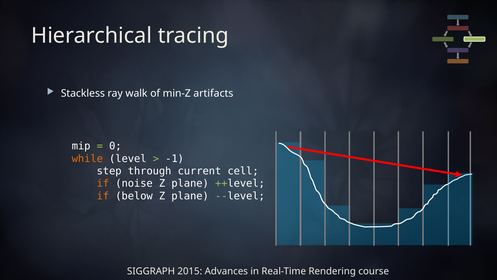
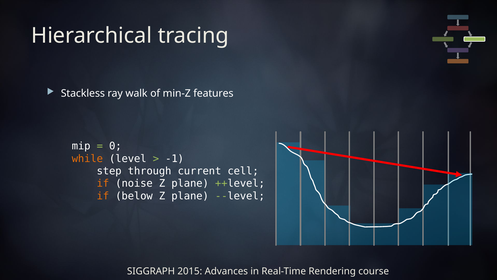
artifacts: artifacts -> features (213, 93)
